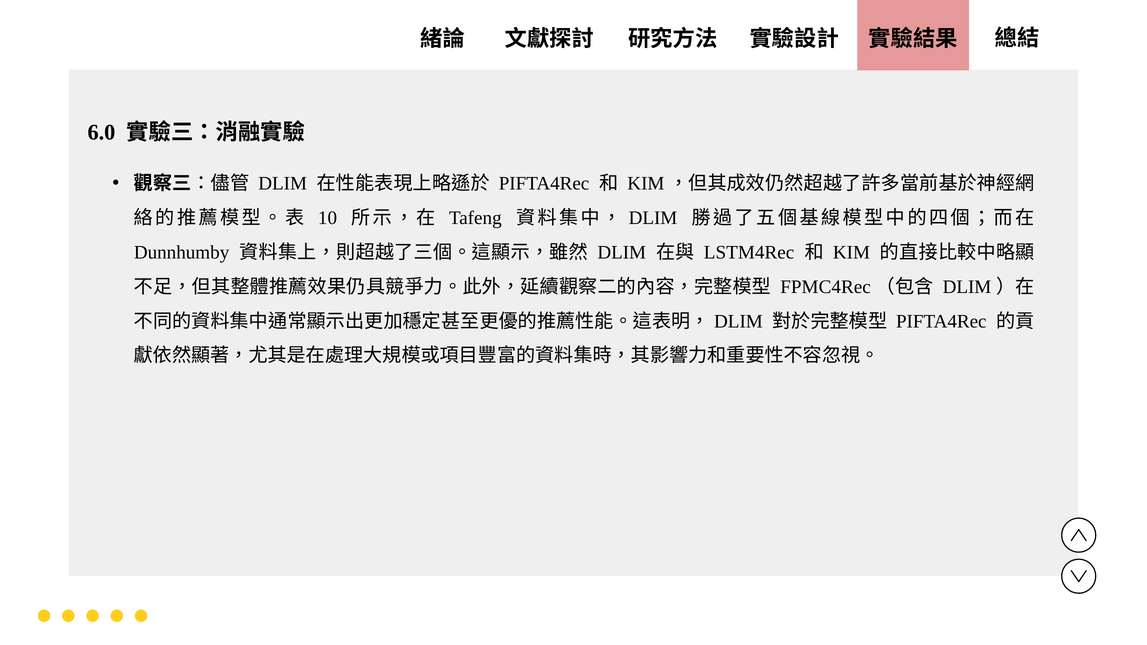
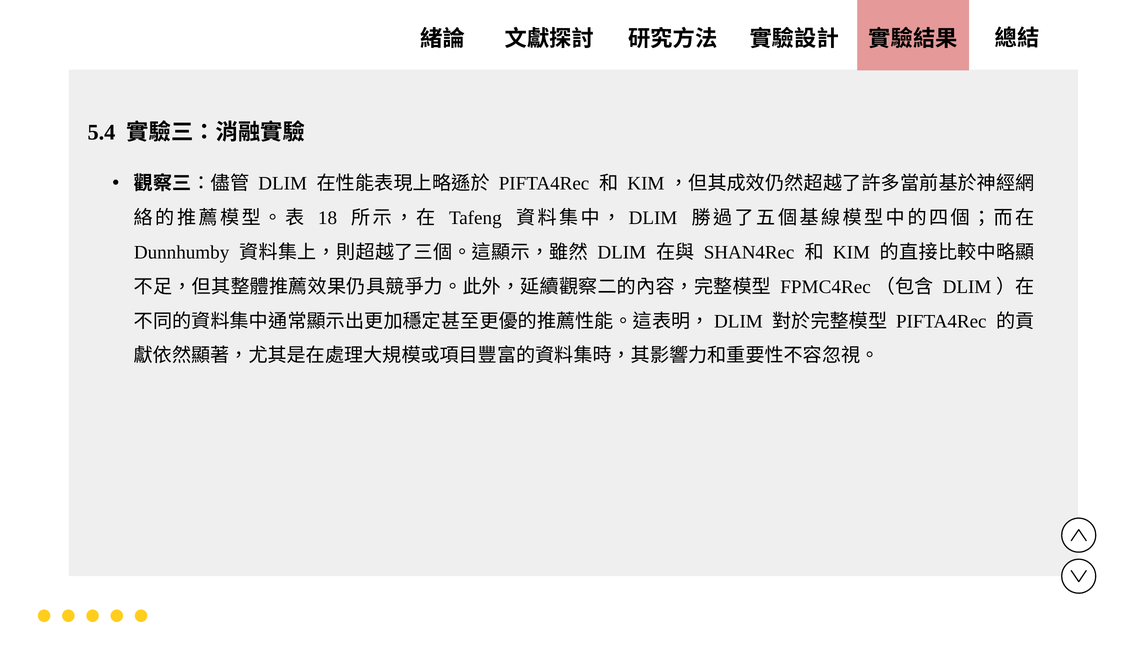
6.0: 6.0 -> 5.4 (101, 133)
10: 10 -> 18 (328, 218)
LSTM4Rec: LSTM4Rec -> SHAN4Rec (749, 252)
